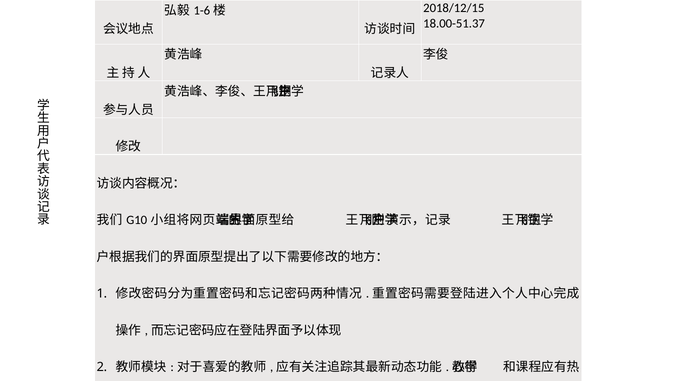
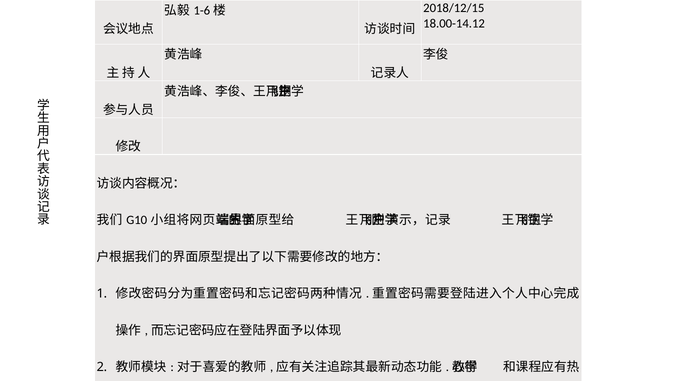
18.00-51.37: 18.00-51.37 -> 18.00-14.12 (454, 23)
